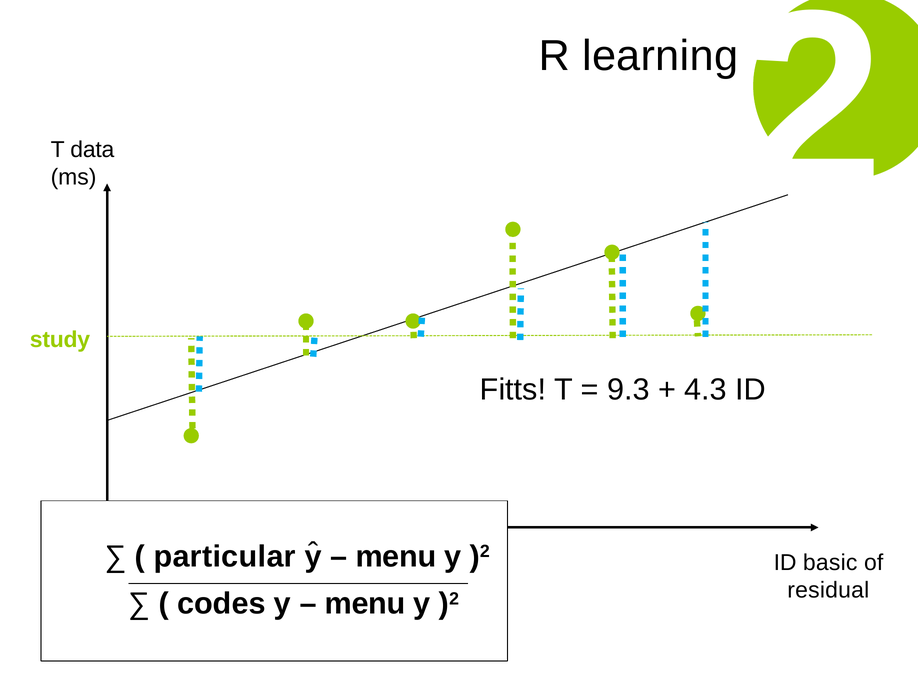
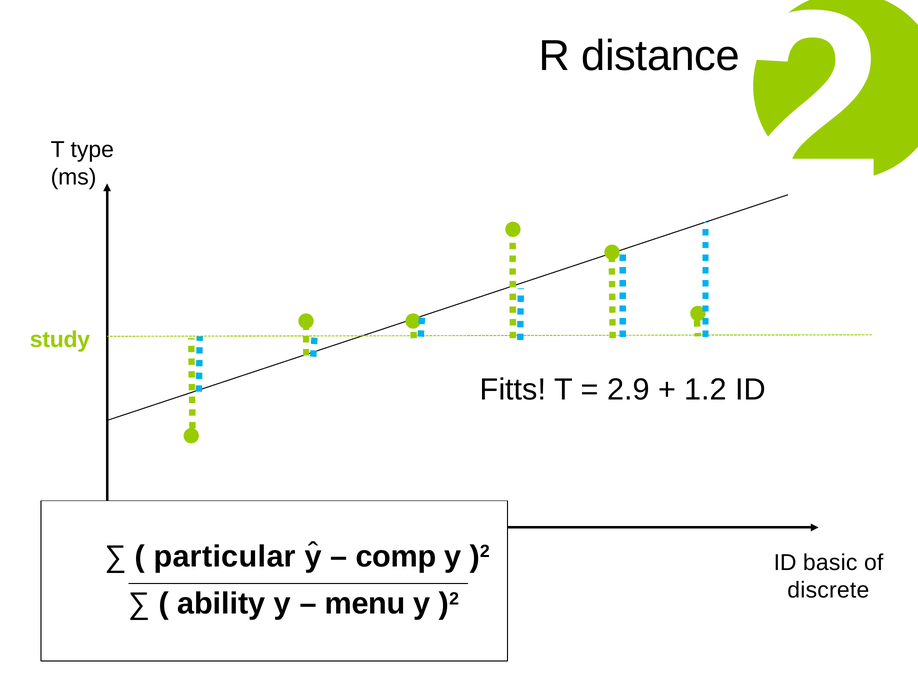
learning: learning -> distance (661, 56)
data: data -> type (92, 150)
9.3: 9.3 -> 2.9 (628, 390)
4.3: 4.3 -> 1.2 (706, 390)
menu: menu -> comp (396, 557)
residual: residual -> discrete (828, 591)
codes: codes -> ability (221, 604)
